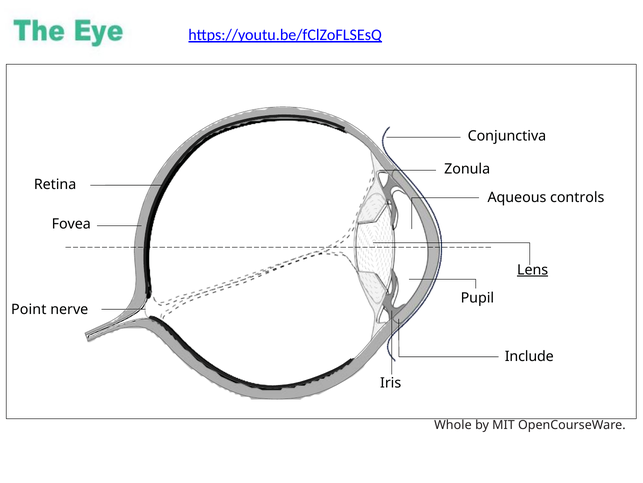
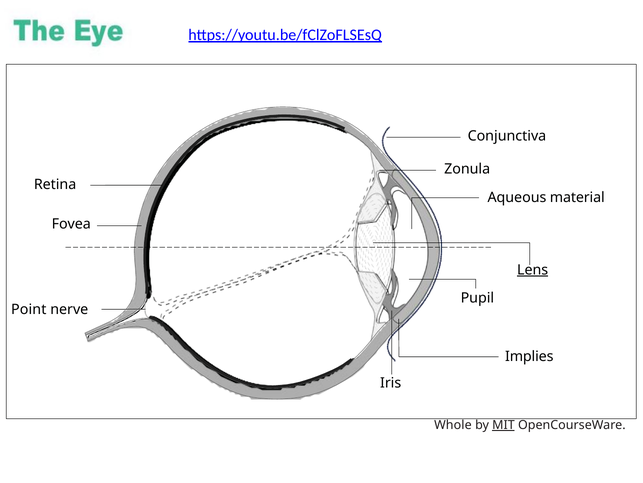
controls: controls -> material (577, 197)
Include: Include -> Implies (529, 356)
MIT underline: none -> present (503, 424)
